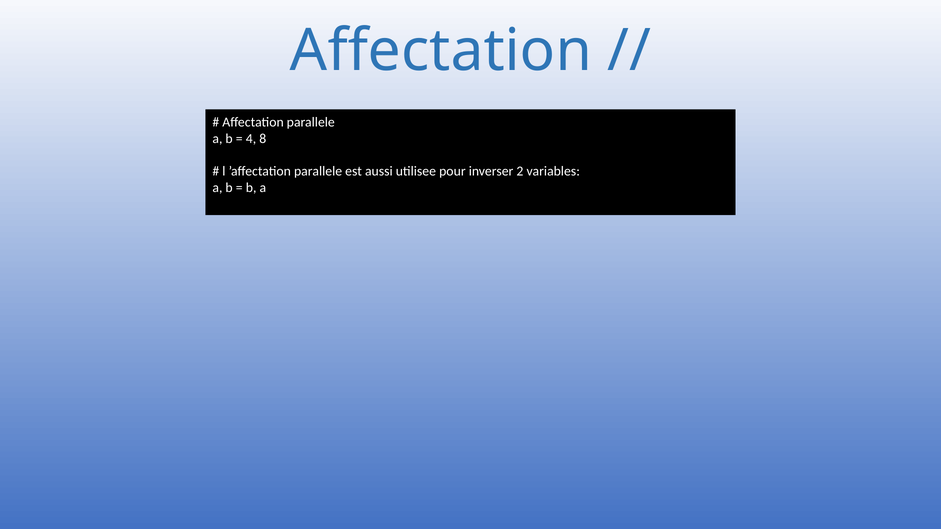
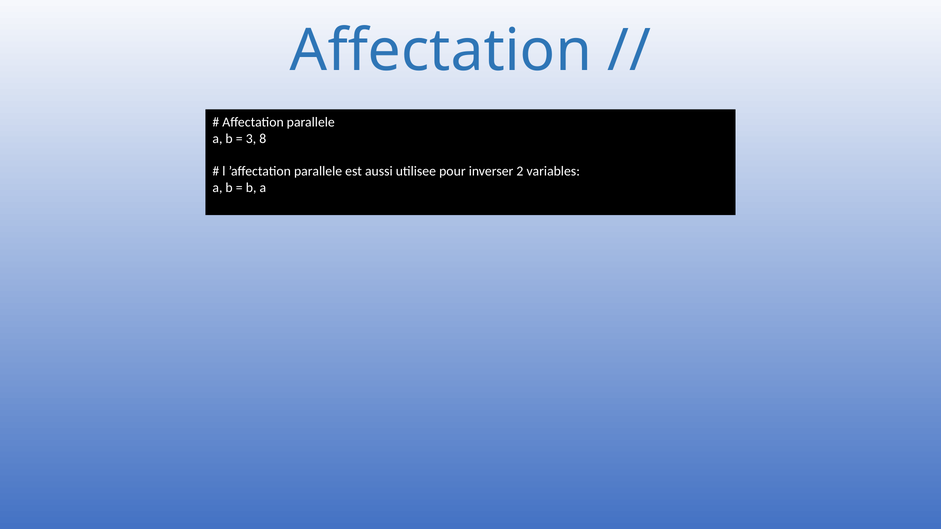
4: 4 -> 3 (251, 139)
